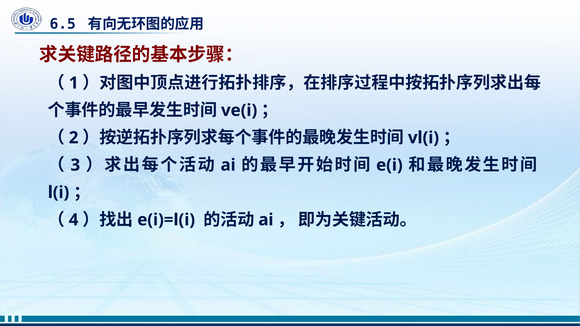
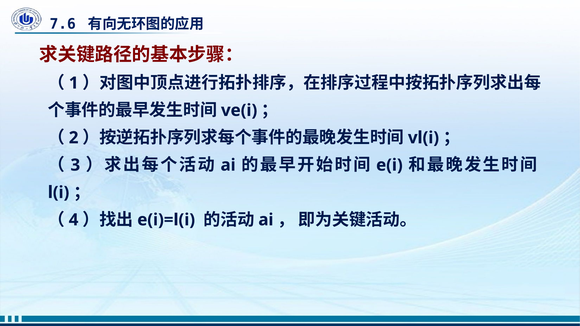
6.5: 6.5 -> 7.6 (63, 24)
